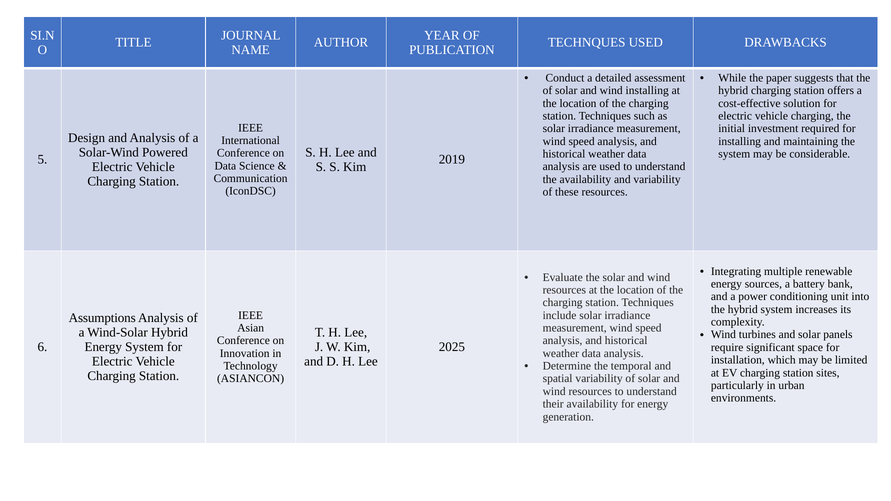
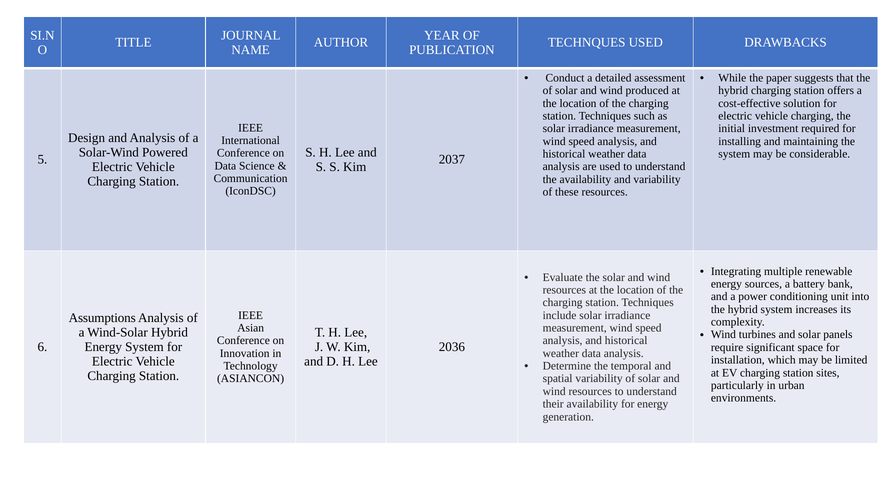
wind installing: installing -> produced (647, 91)
2019: 2019 -> 2037 (452, 160)
2025: 2025 -> 2036 (452, 347)
